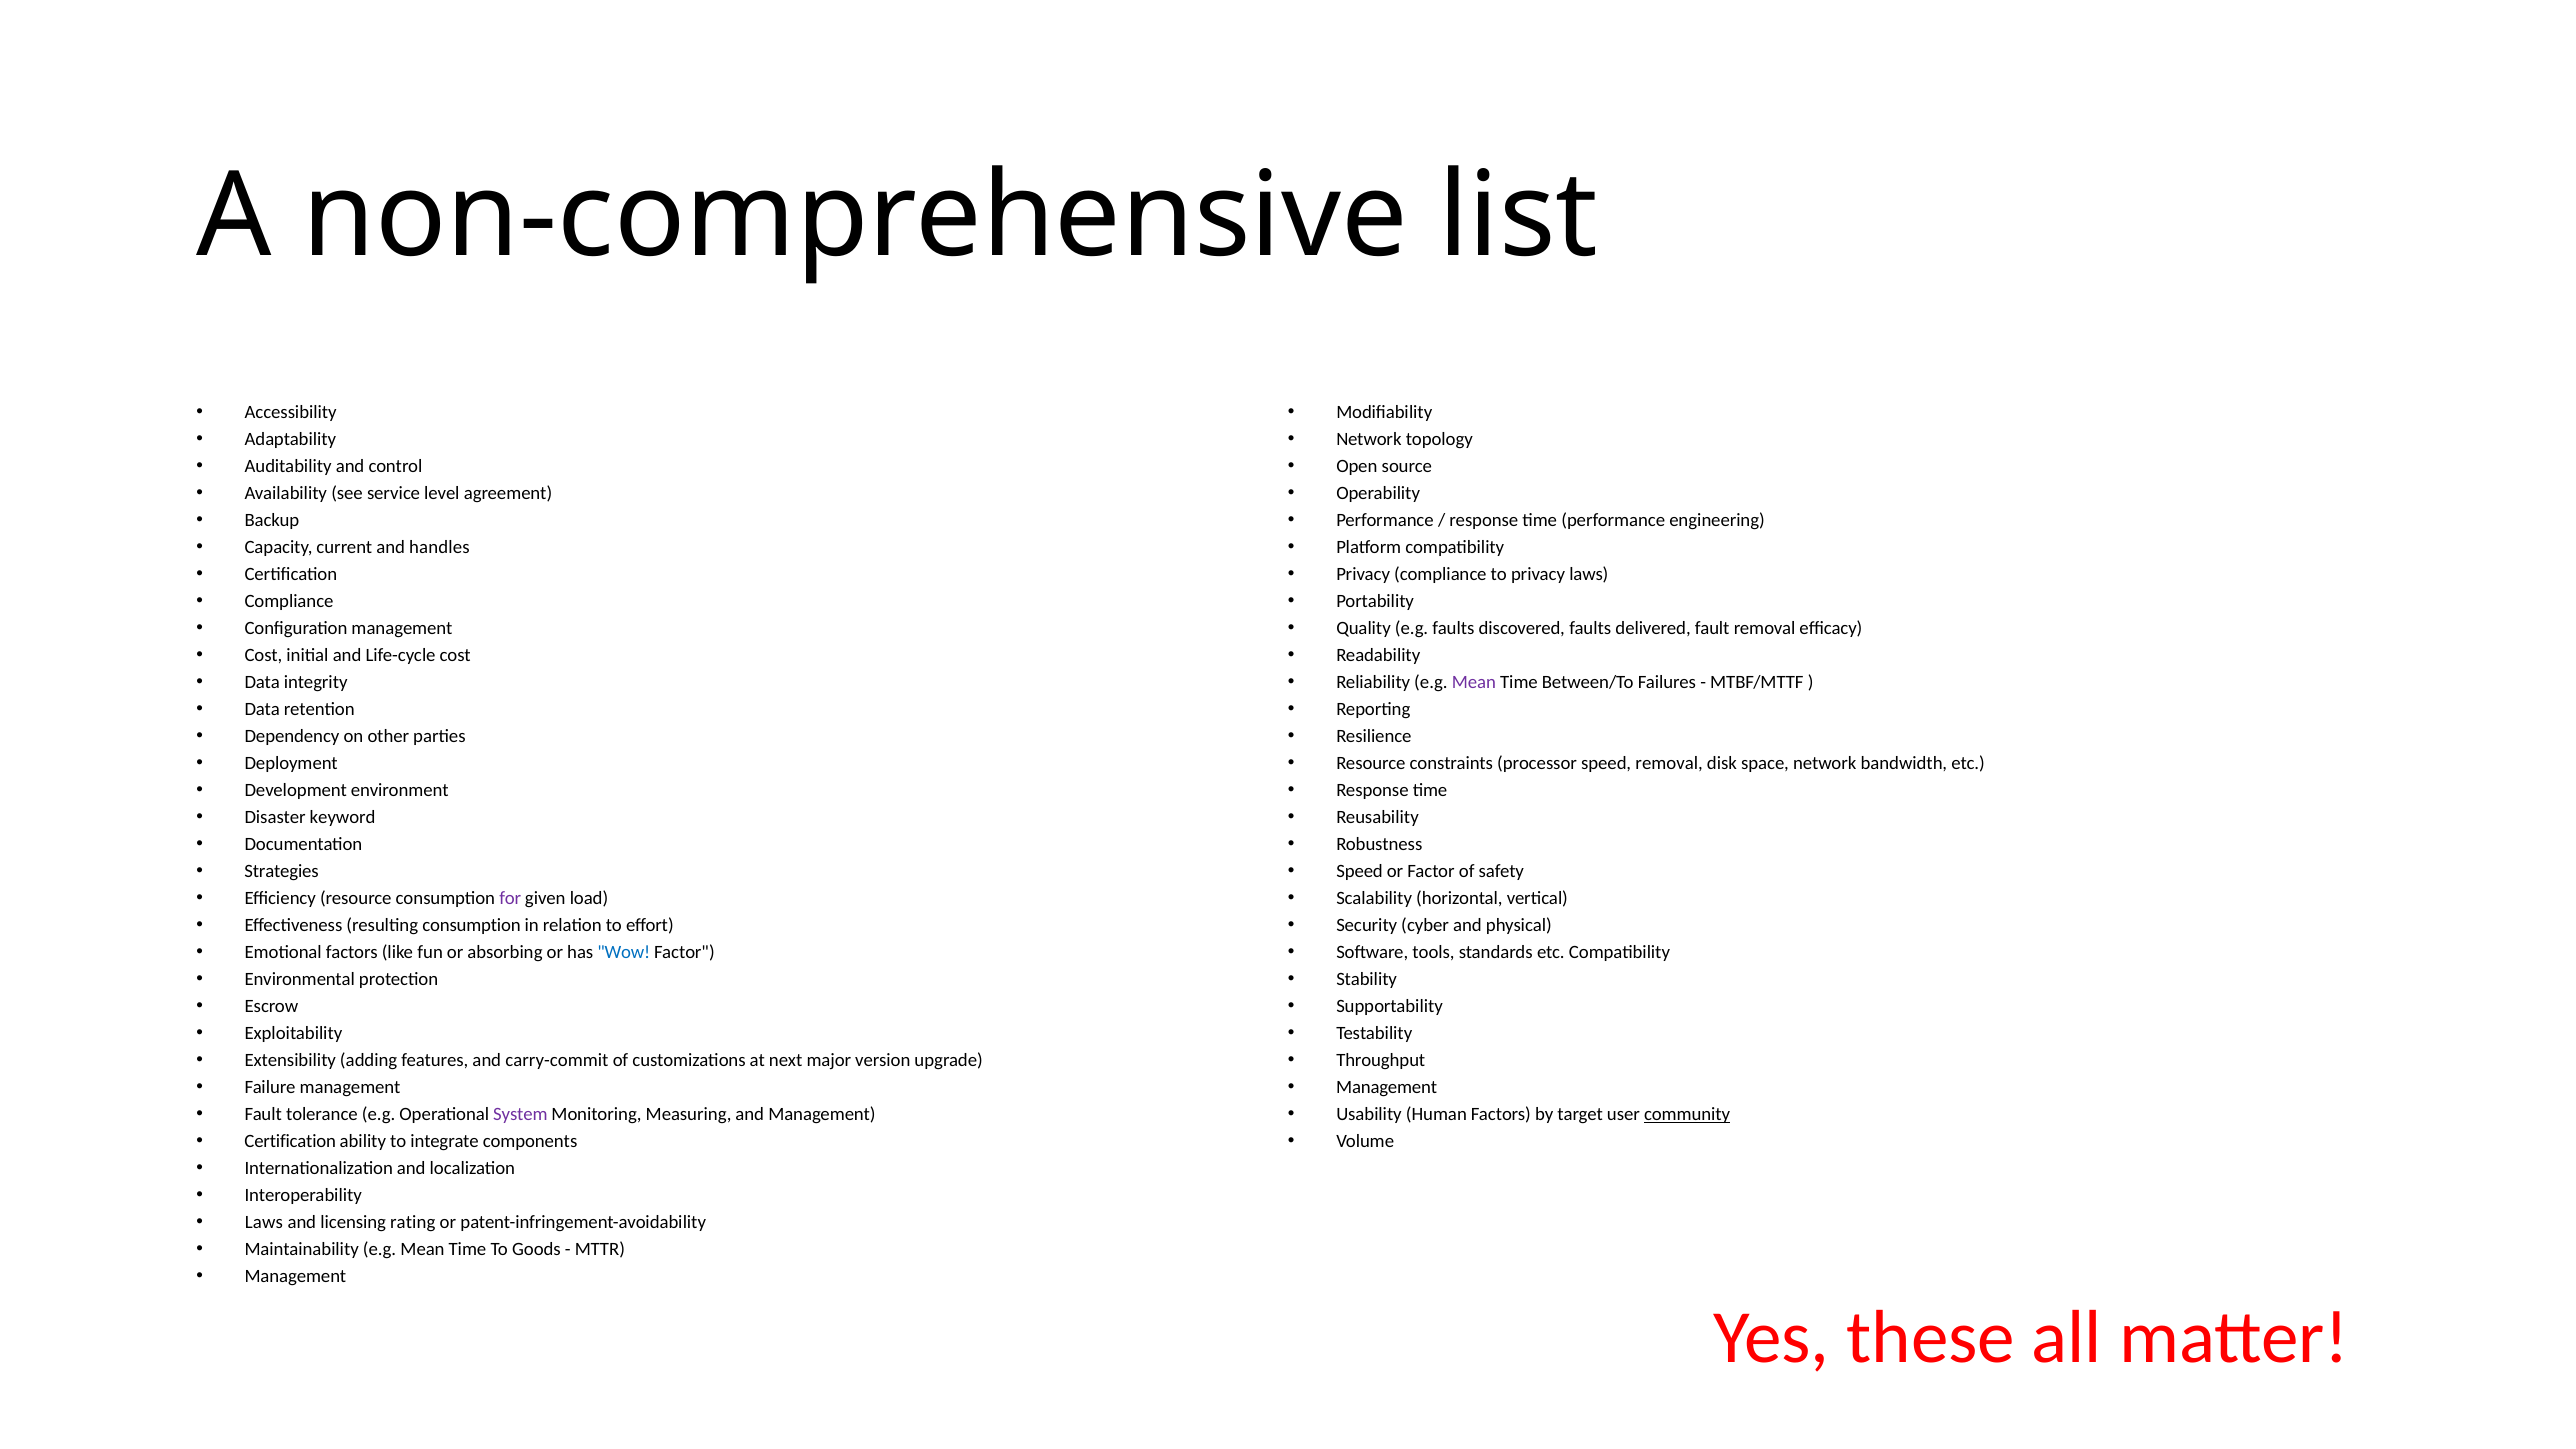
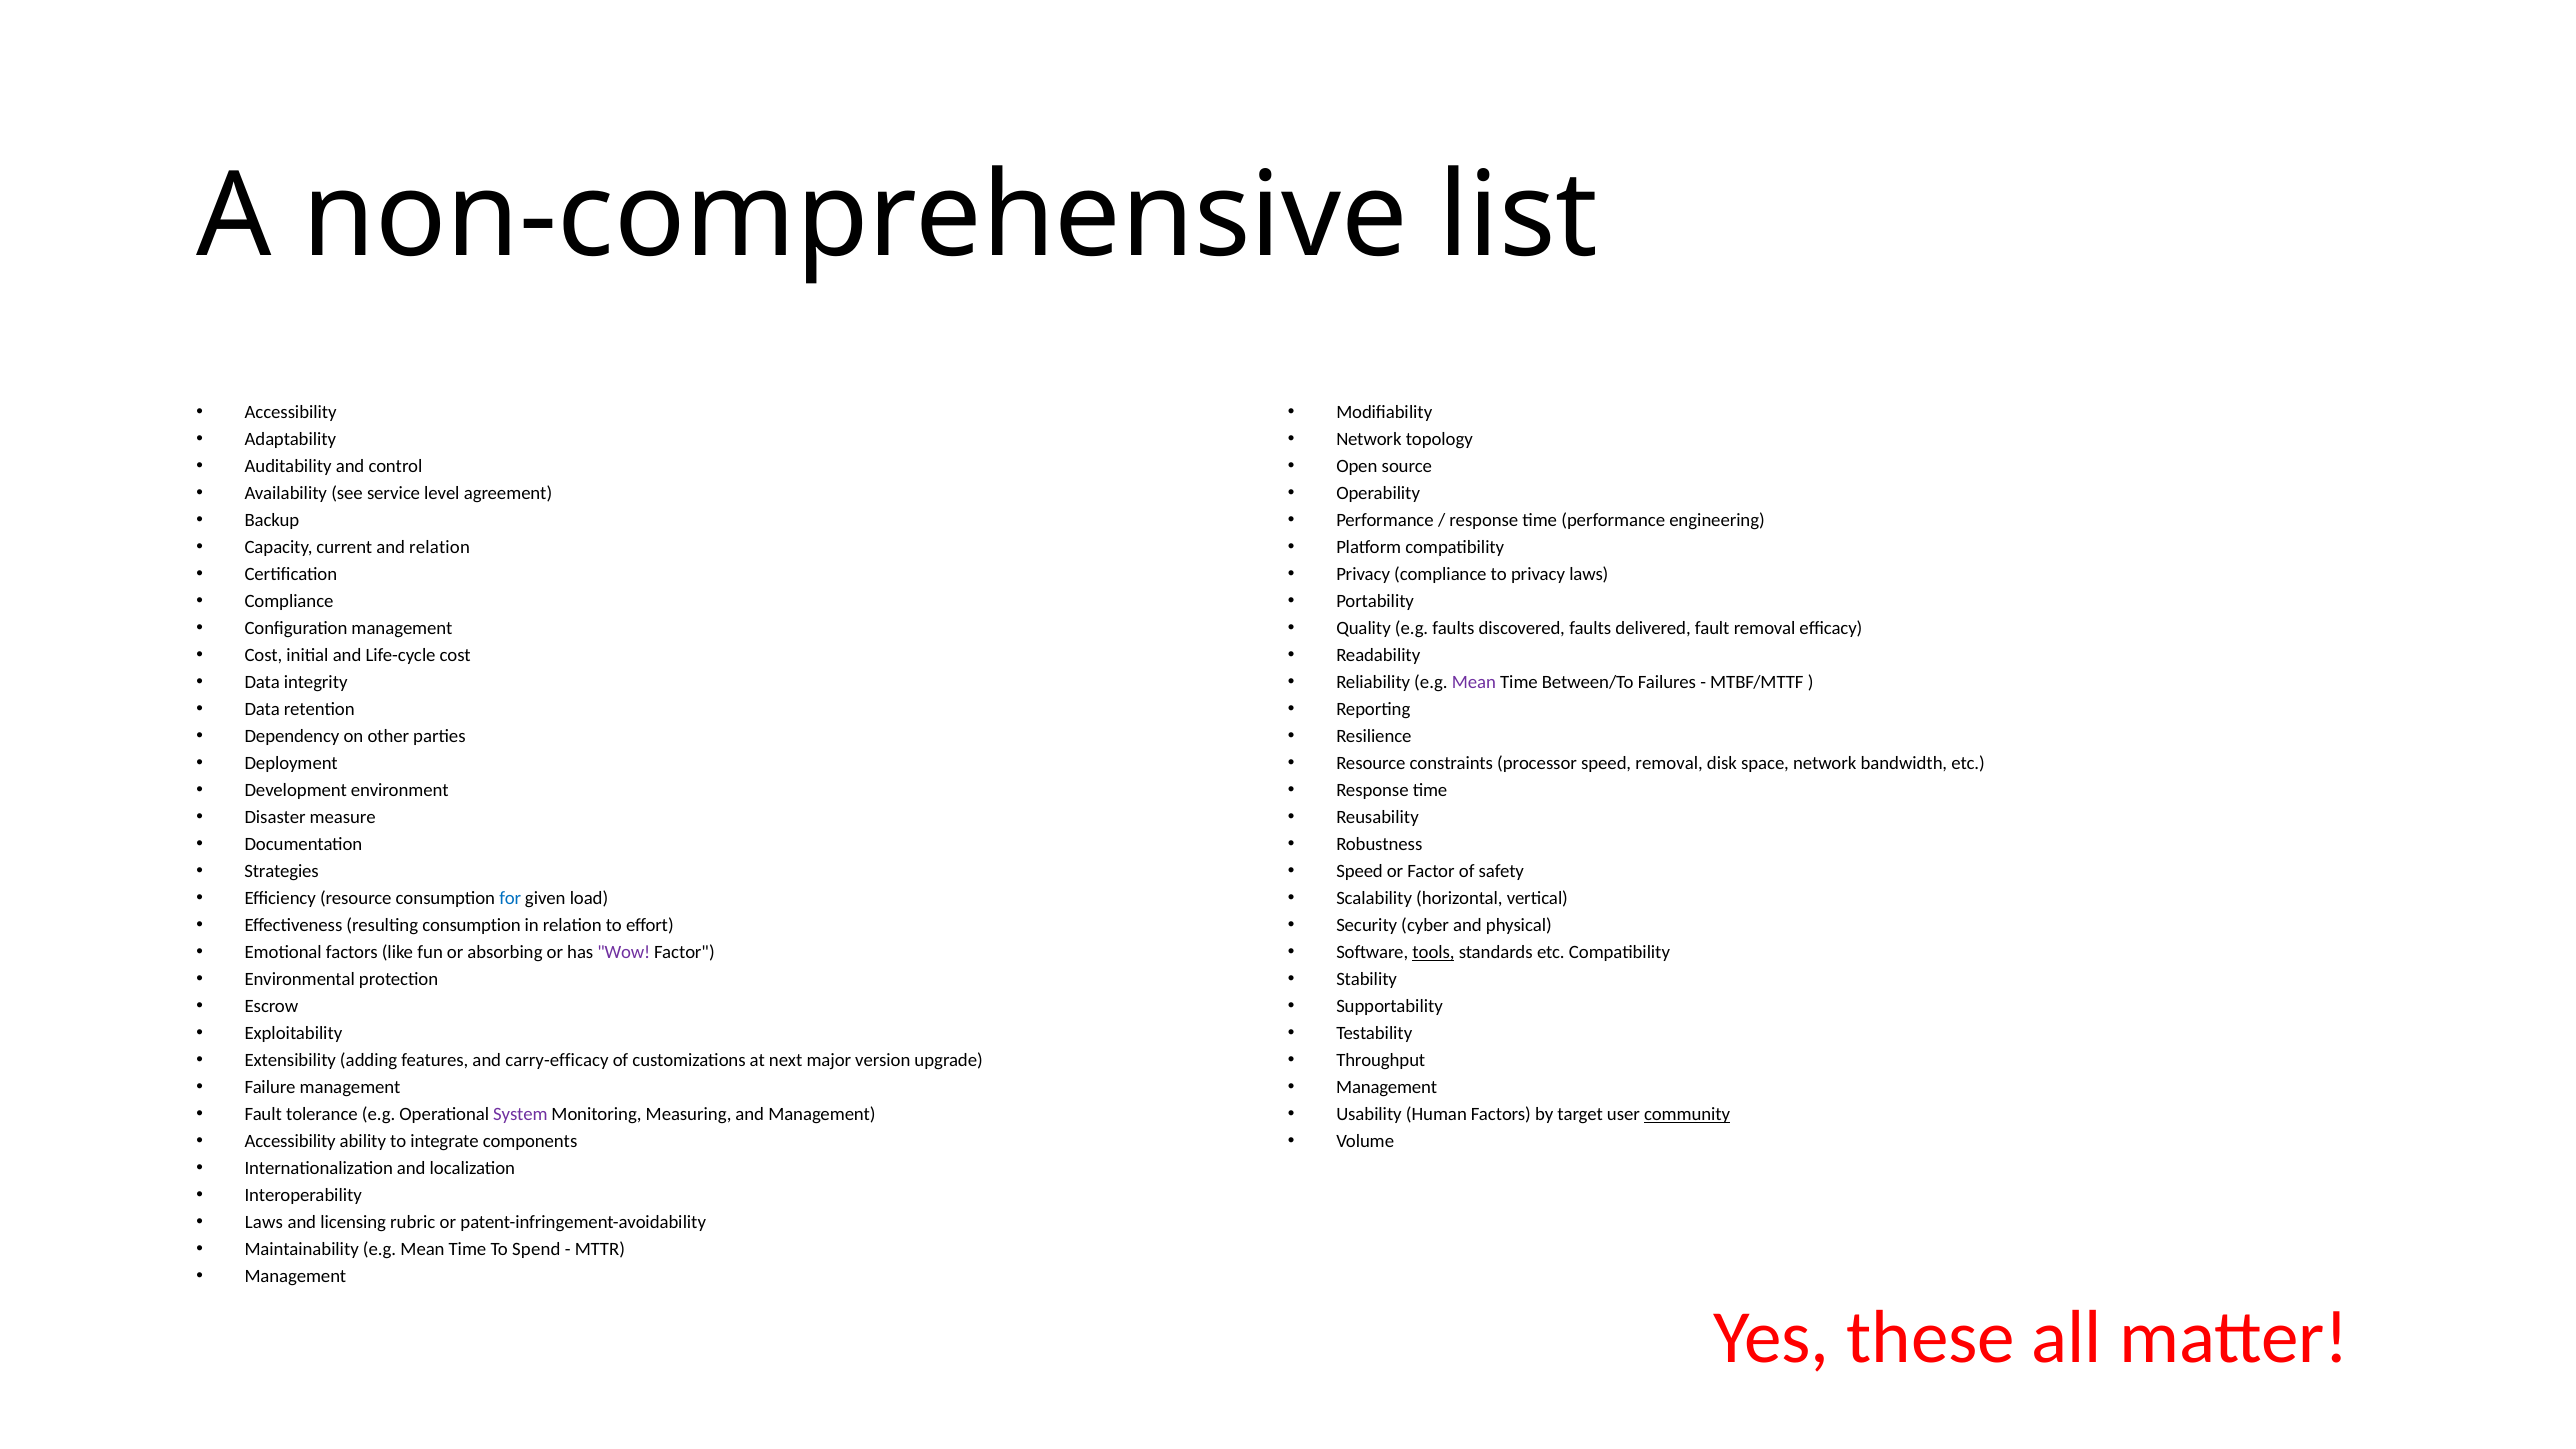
and handles: handles -> relation (439, 547)
keyword: keyword -> measure (343, 817)
for colour: purple -> blue (510, 898)
Wow colour: blue -> purple (624, 952)
tools underline: none -> present (1434, 952)
carry-commit: carry-commit -> carry-efficacy (557, 1060)
Certification: Certification -> Accessibility (290, 1142)
rating: rating -> rubric (413, 1223)
Goods: Goods -> Spend (536, 1250)
